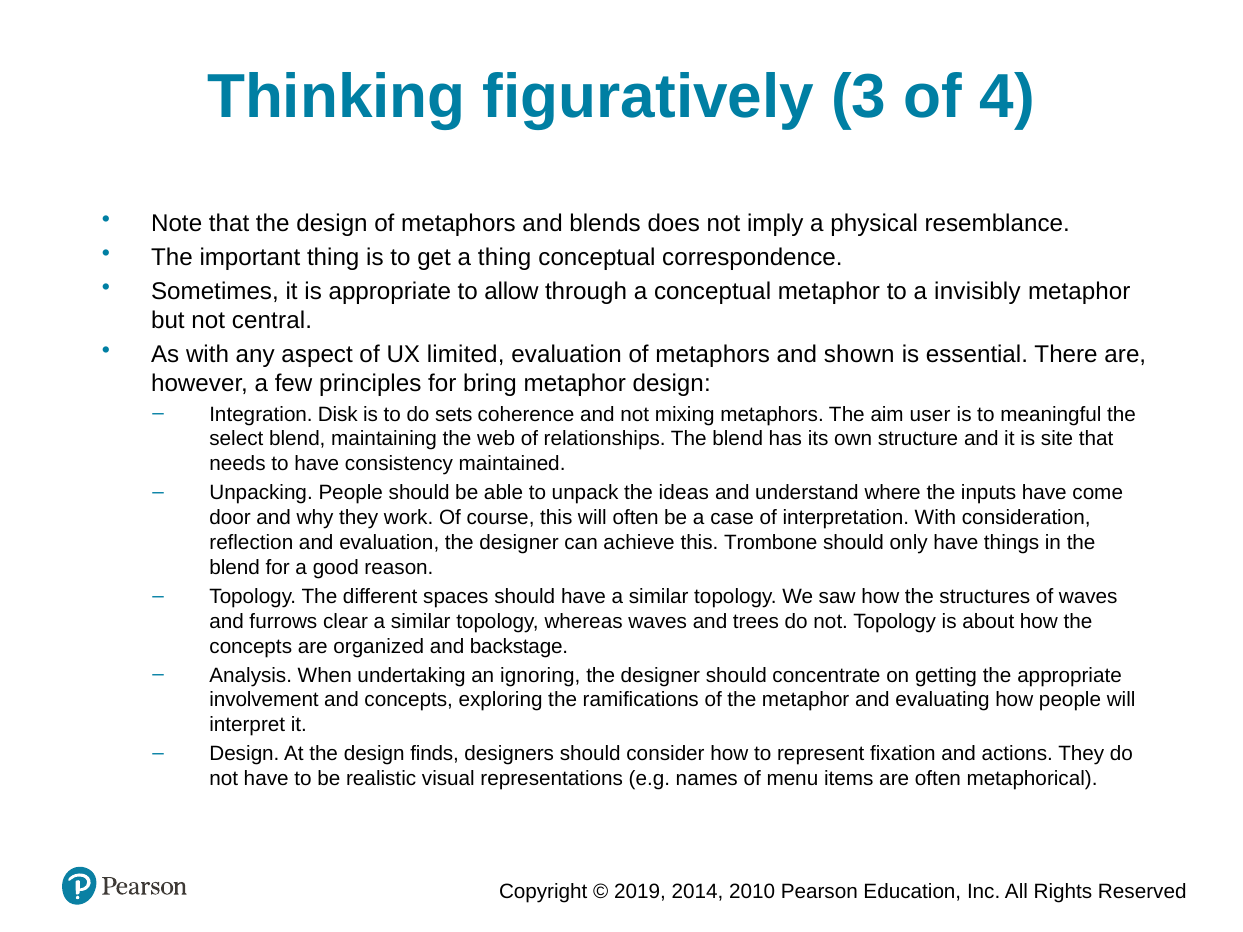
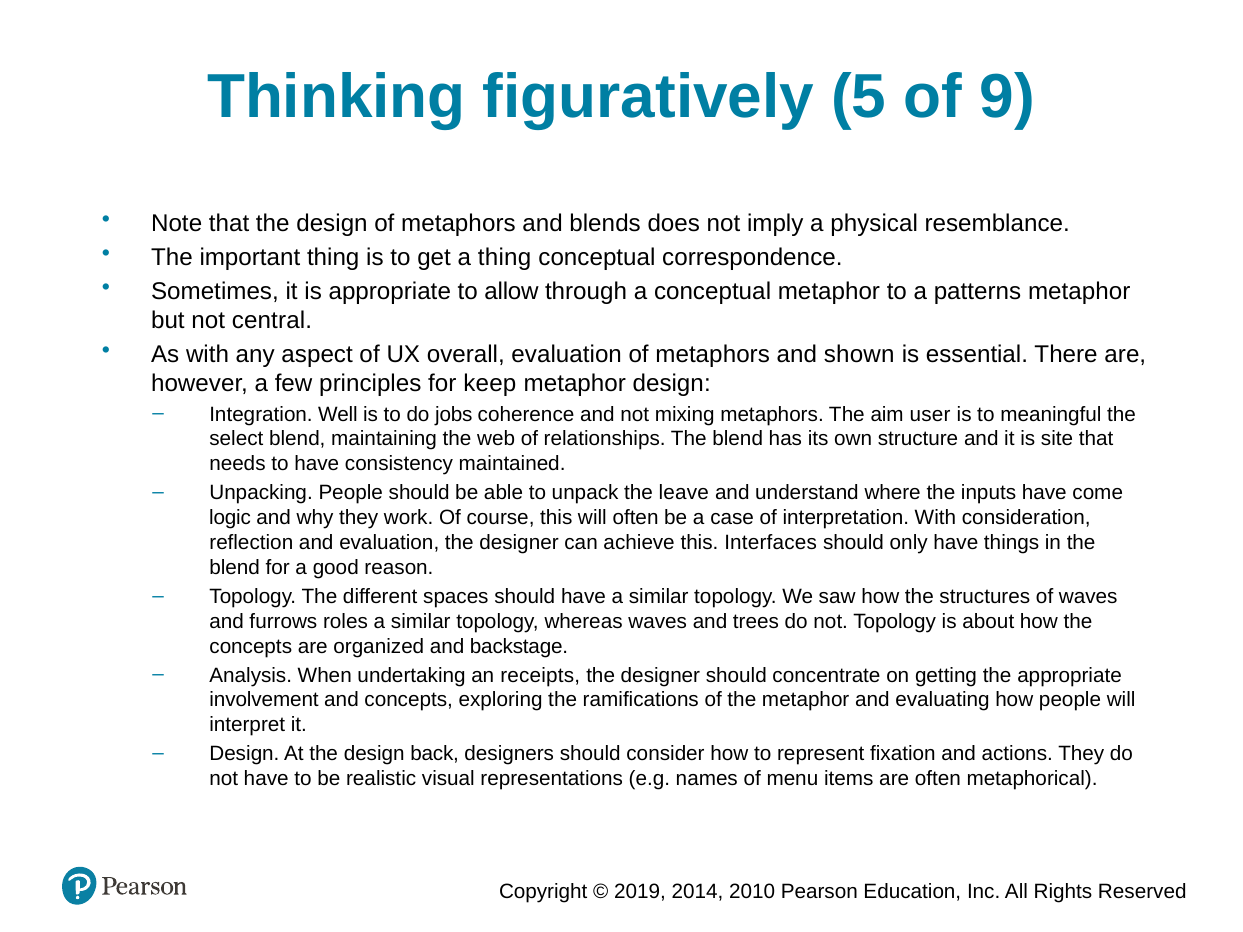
3: 3 -> 5 (859, 97)
4: 4 -> 9 (1007, 97)
invisibly: invisibly -> patterns (978, 292)
limited: limited -> overall (466, 354)
bring: bring -> keep (490, 384)
Disk: Disk -> Well (338, 414)
sets: sets -> jobs (454, 414)
ideas: ideas -> leave (684, 493)
door: door -> logic (230, 518)
Trombone: Trombone -> Interfaces (771, 543)
clear: clear -> roles (346, 622)
ignoring: ignoring -> receipts (540, 675)
finds: finds -> back (435, 754)
